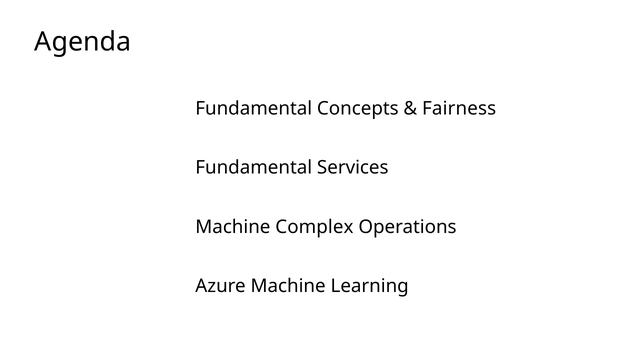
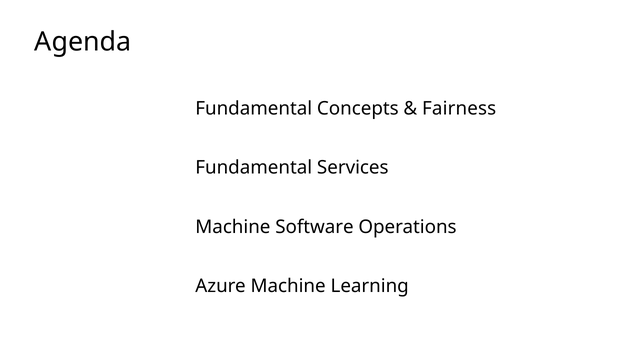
Complex: Complex -> Software (314, 227)
